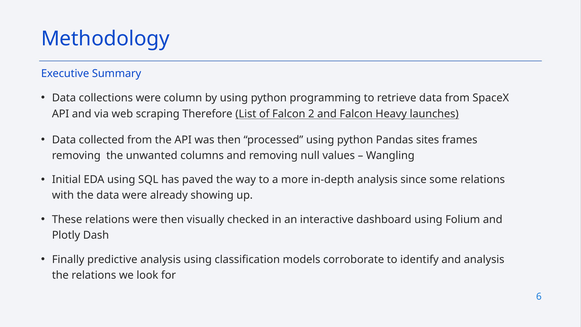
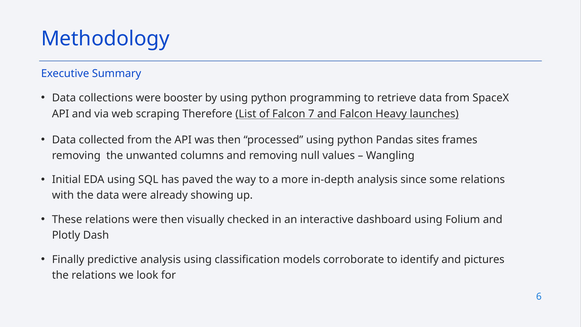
column: column -> booster (183, 98)
2: 2 -> 7 (311, 114)
and analysis: analysis -> pictures (484, 259)
